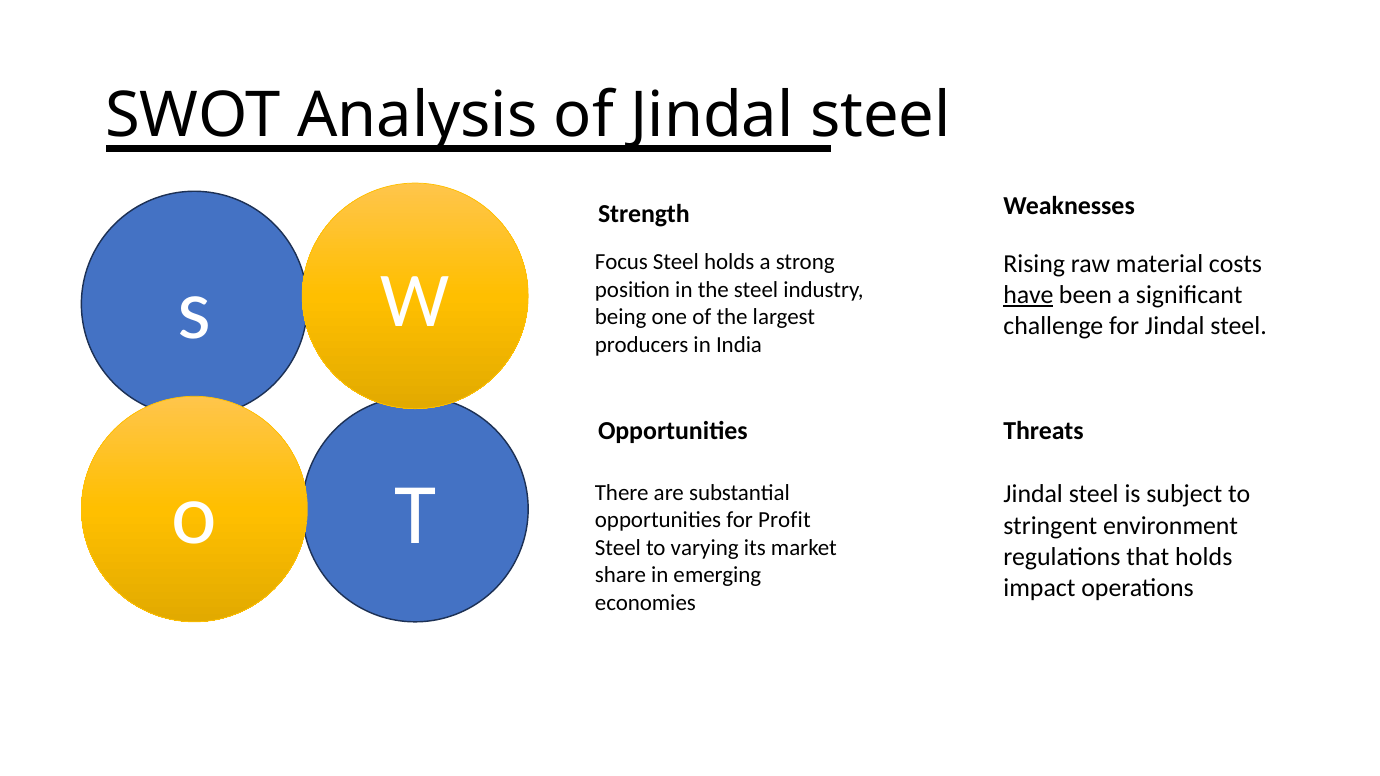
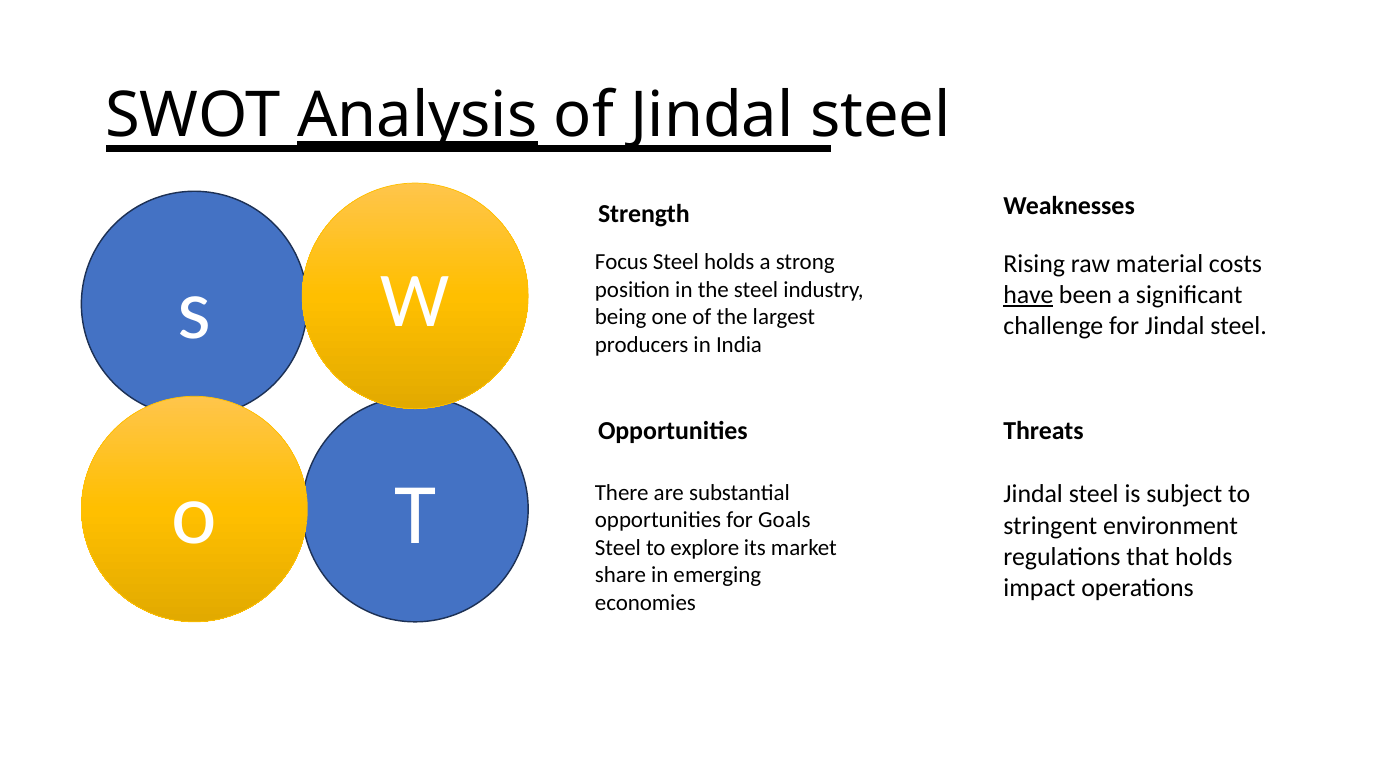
Analysis underline: none -> present (417, 116)
Profit: Profit -> Goals (784, 520)
varying: varying -> explore (705, 548)
